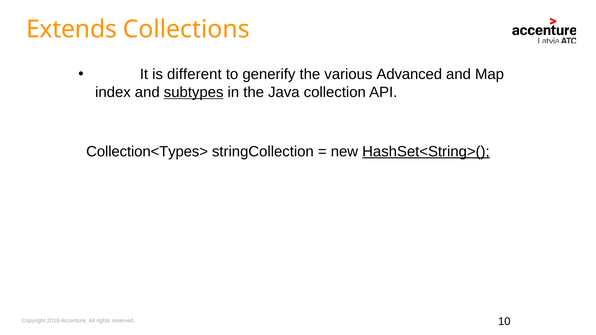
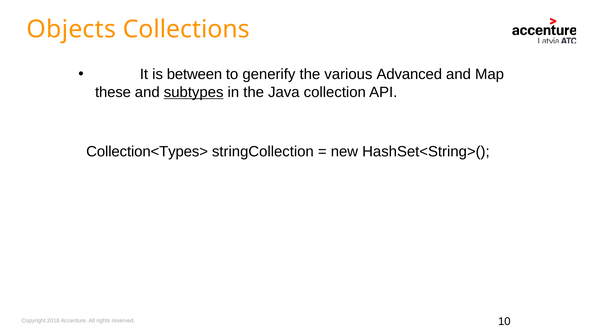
Extends: Extends -> Objects (71, 29)
different: different -> between (194, 74)
index: index -> these (113, 92)
HashSet<String>( underline: present -> none (426, 152)
